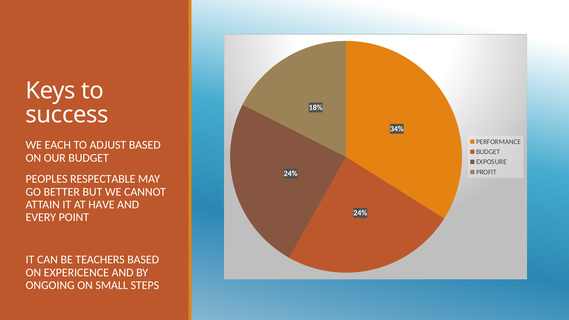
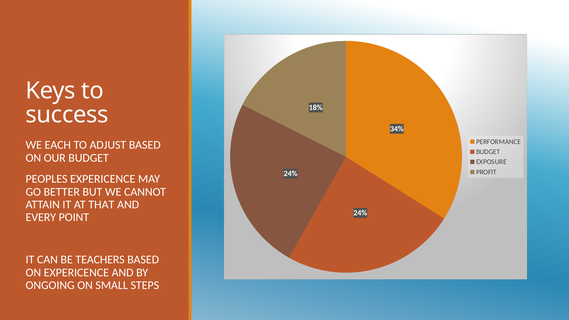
PEOPLES RESPECTABLE: RESPECTABLE -> EXPERICENCE (103, 179)
HAVE: HAVE -> THAT (101, 205)
